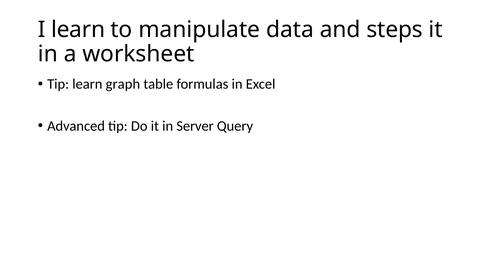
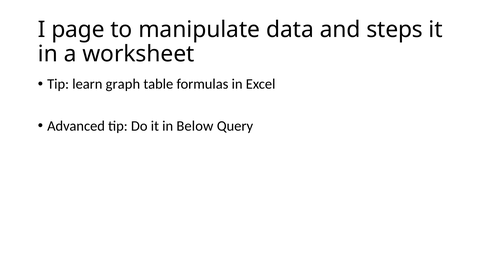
I learn: learn -> page (78, 29)
Server: Server -> Below (195, 126)
